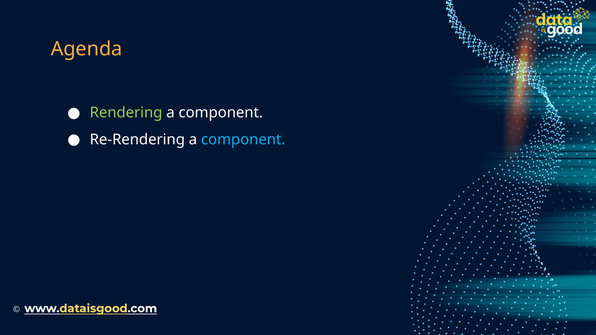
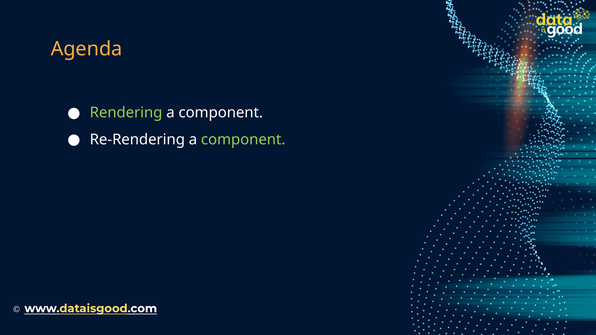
component colour: light blue -> light green (243, 140)
